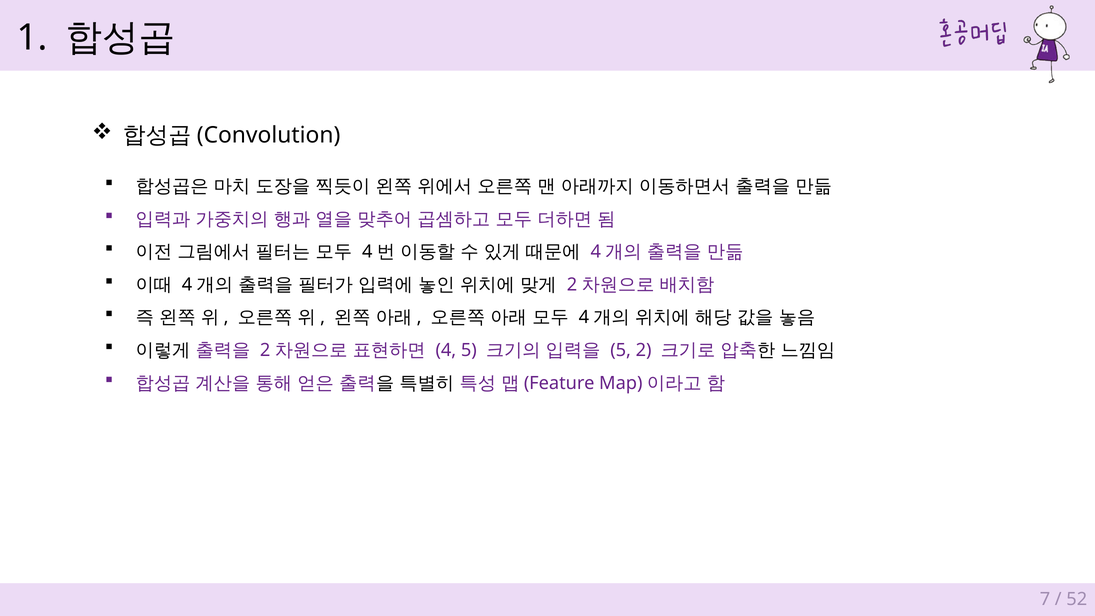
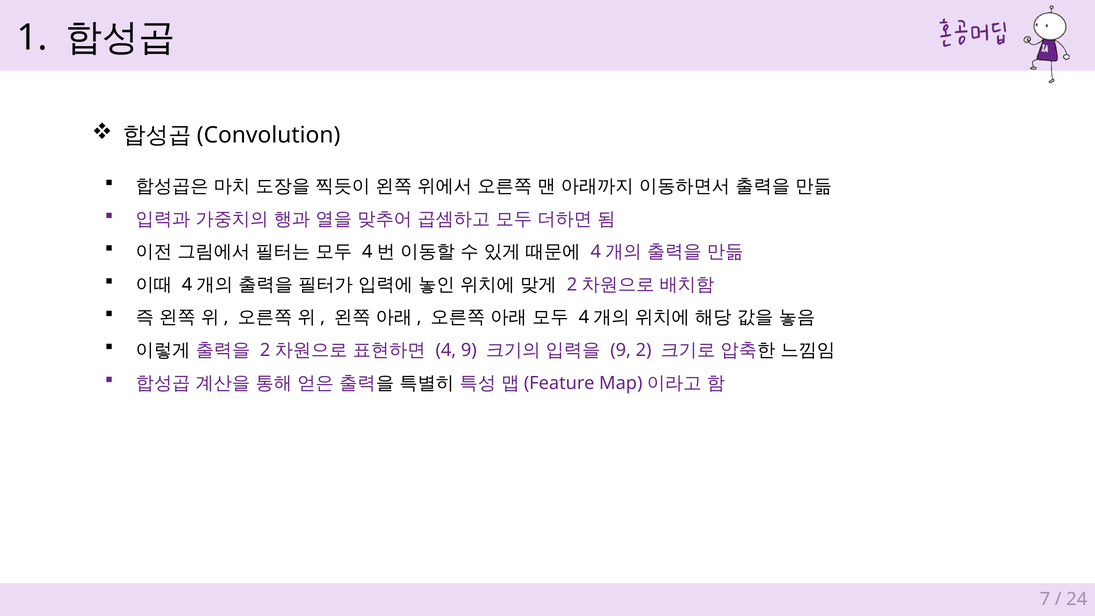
4 5: 5 -> 9 (469, 350)
5: 5 -> 9 (621, 350)
52: 52 -> 24 (1077, 599)
